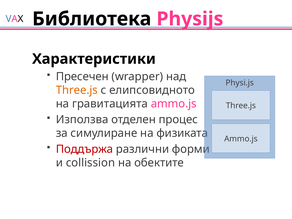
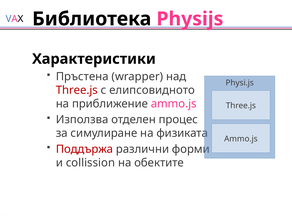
Пресечен: Пресечен -> Пръстена (82, 77)
Three.js colour: orange -> red (77, 90)
гравитацията: гравитацията -> приближение (110, 104)
